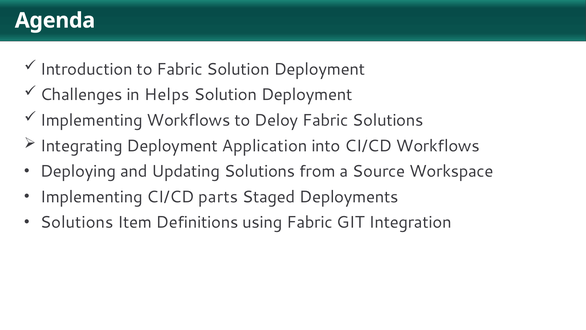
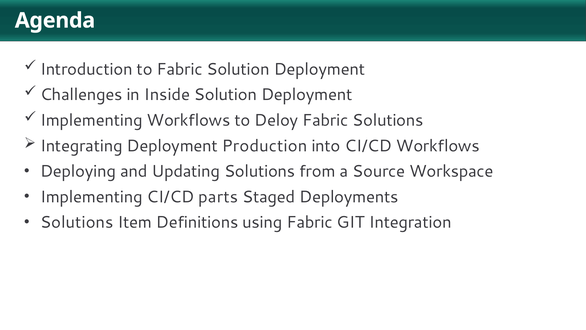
Helps: Helps -> Inside (167, 95)
Application: Application -> Production (265, 146)
